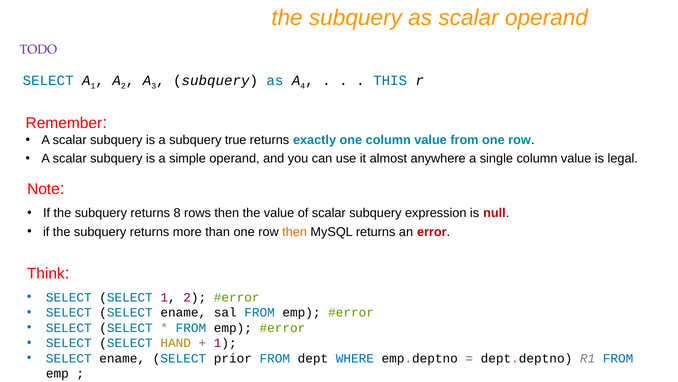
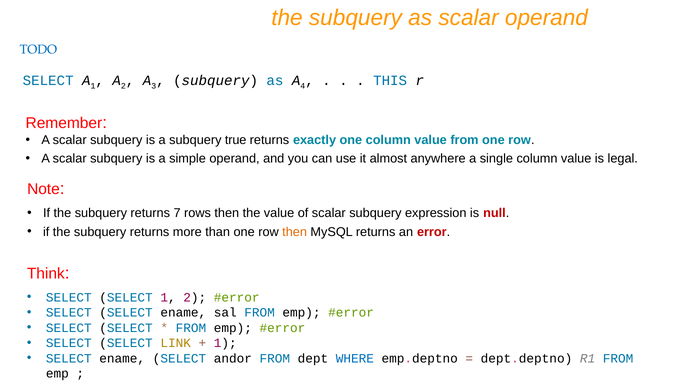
TODO colour: purple -> blue (38, 50)
8: 8 -> 7 (177, 213)
HAND: HAND -> LINK (176, 343)
prior: prior -> andor (233, 358)
